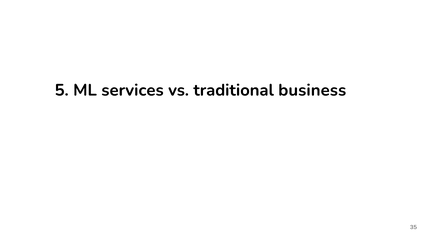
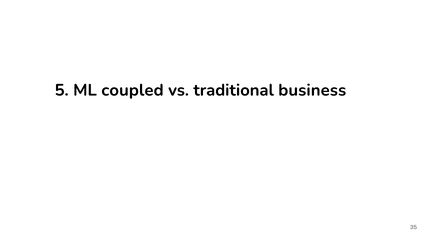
services: services -> coupled (132, 90)
